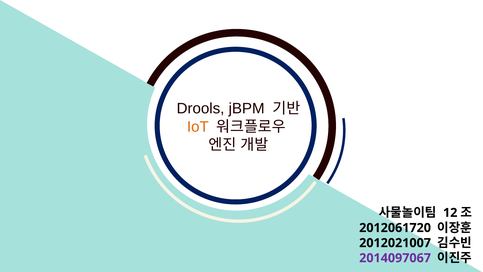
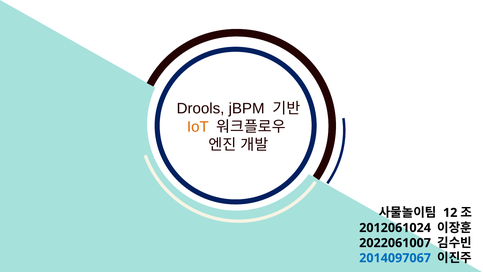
2012061720: 2012061720 -> 2012061024 (395, 228)
2012021007: 2012021007 -> 2022061007 (395, 243)
2014097067 colour: purple -> blue (395, 258)
